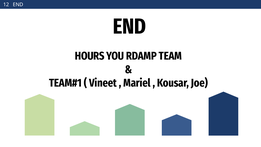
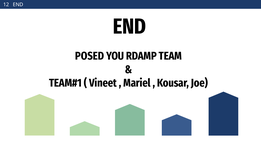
HOURS: HOURS -> POSED (90, 56)
